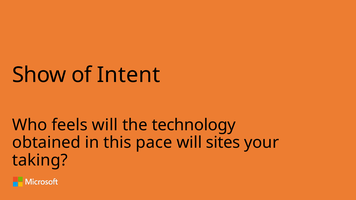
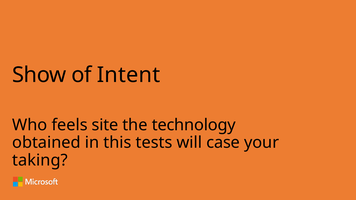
feels will: will -> site (105, 125)
pace: pace -> tests (154, 143)
sites: sites -> case (223, 143)
